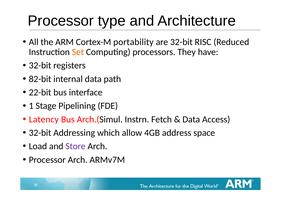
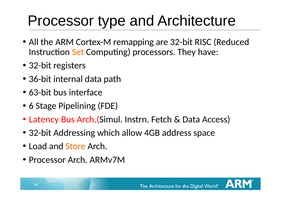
portability: portability -> remapping (134, 42)
82-bit: 82-bit -> 36-bit (40, 79)
22-bit: 22-bit -> 63-bit (40, 92)
1: 1 -> 6 (31, 106)
Store colour: purple -> orange (75, 146)
